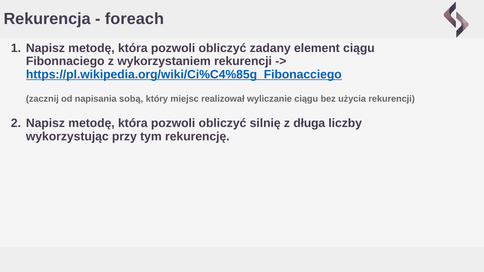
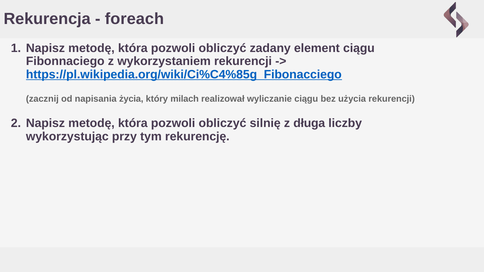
sobą: sobą -> życia (131, 99)
miejsc: miejsc -> milach (185, 99)
